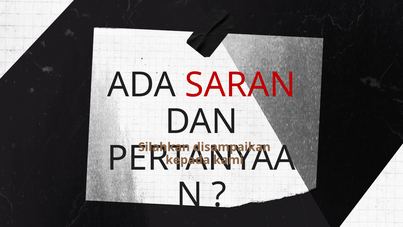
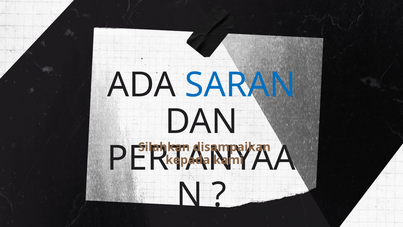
SARAN colour: red -> blue (240, 85)
